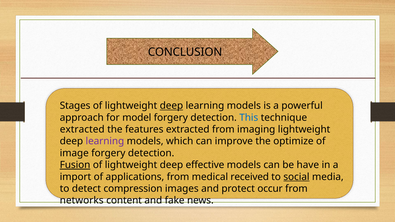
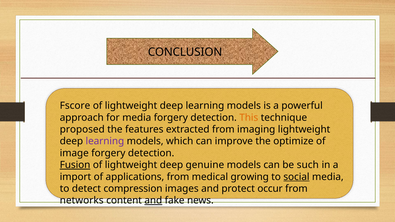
Stages: Stages -> Fscore (75, 106)
deep underline: present -> none (171, 106)
for model: model -> media (137, 118)
This colour: blue -> orange (249, 118)
extracted: extracted -> proposed (82, 129)
effective: effective -> genuine (205, 165)
have: have -> such (308, 165)
received: received -> growing (250, 177)
and underline: none -> present (153, 201)
